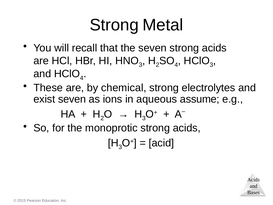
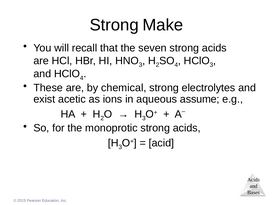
Metal: Metal -> Make (163, 25)
exist seven: seven -> acetic (72, 99)
